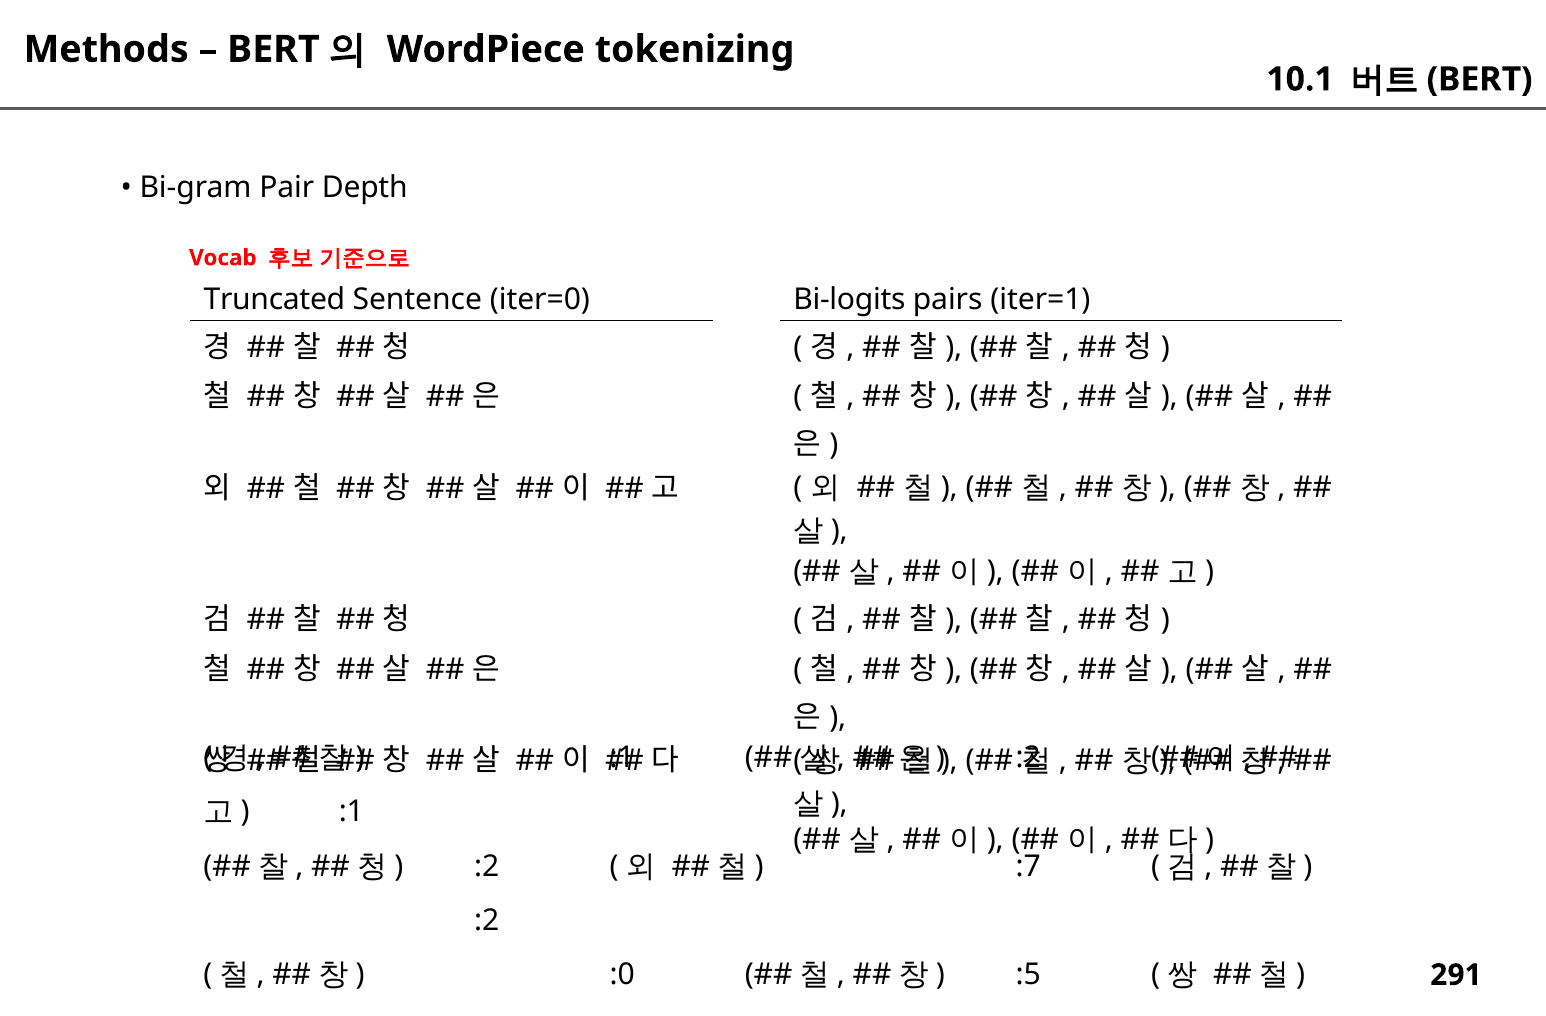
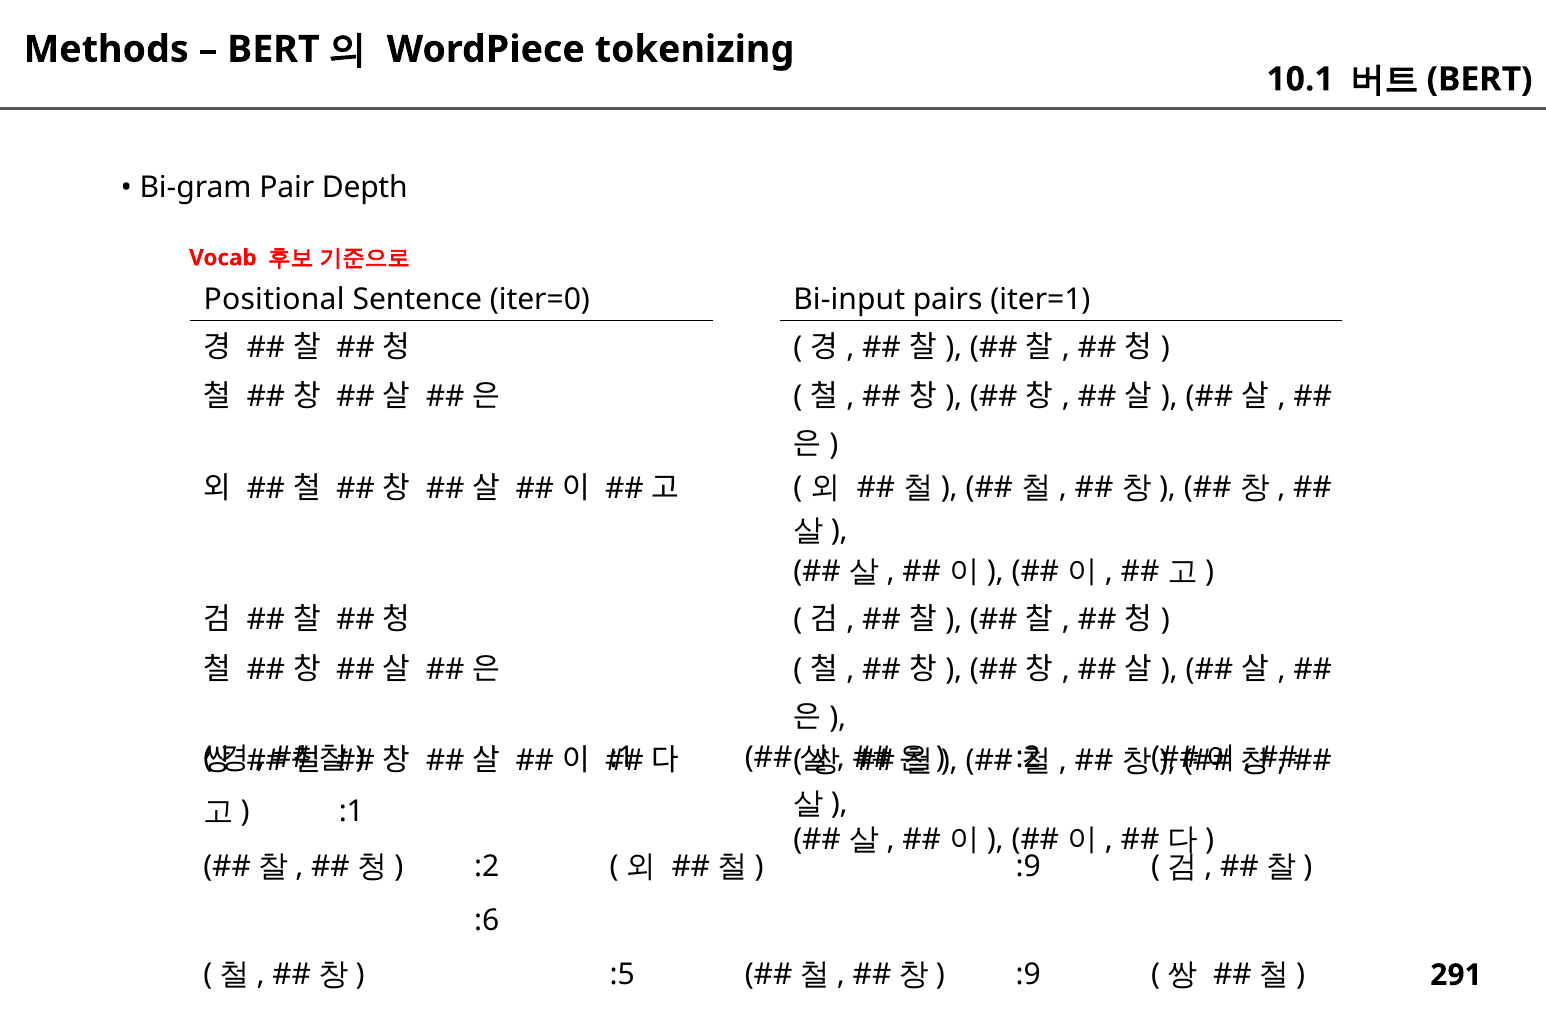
Truncated: Truncated -> Positional (274, 300)
Bi-logits: Bi-logits -> Bi-input (849, 300)
:7: :7 -> :9 (1028, 866)
:2: :2 -> :6 (487, 920)
:0: :0 -> :5 (622, 974)
:5: :5 -> :9 (1028, 974)
